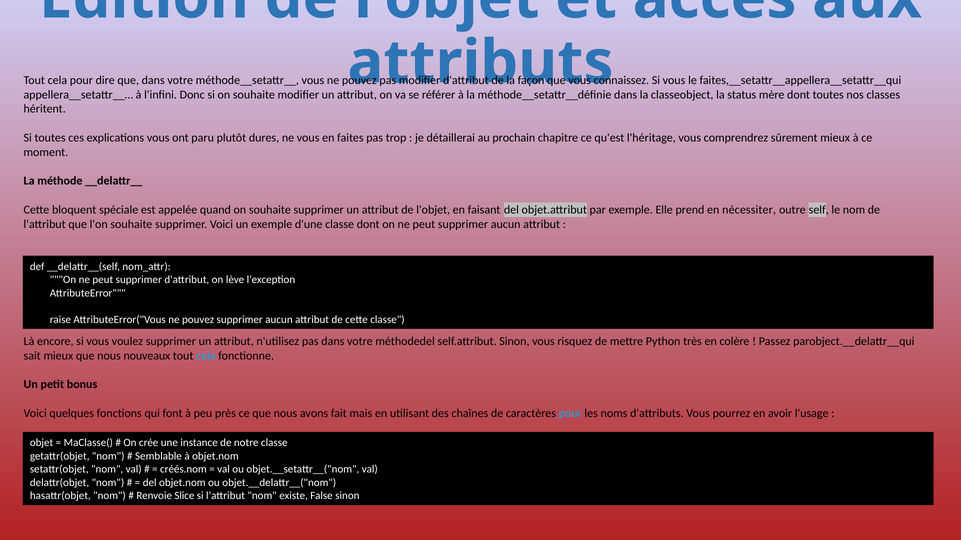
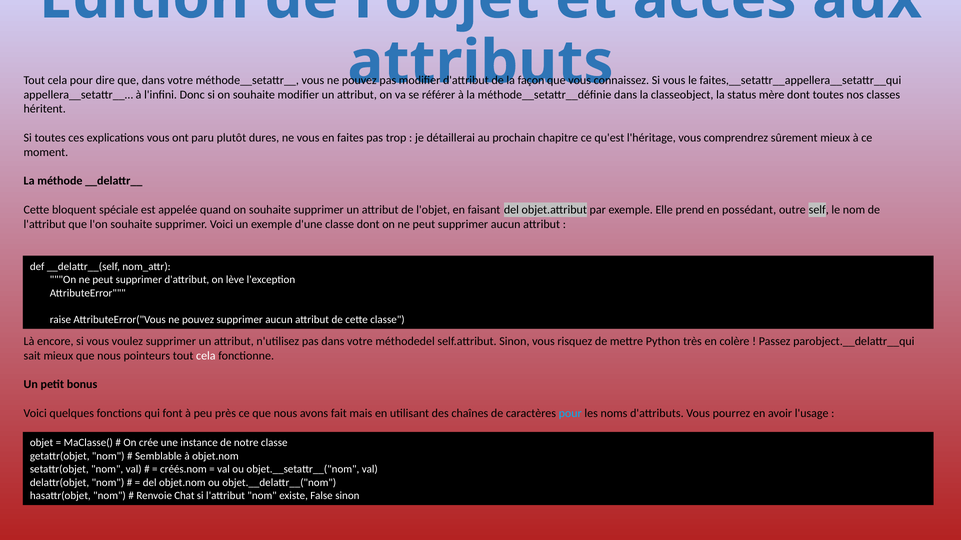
nécessiter: nécessiter -> possédant (749, 210)
nouveaux: nouveaux -> pointeurs (147, 356)
cela colour: light blue -> white (206, 356)
Slice: Slice -> Chat (184, 496)
